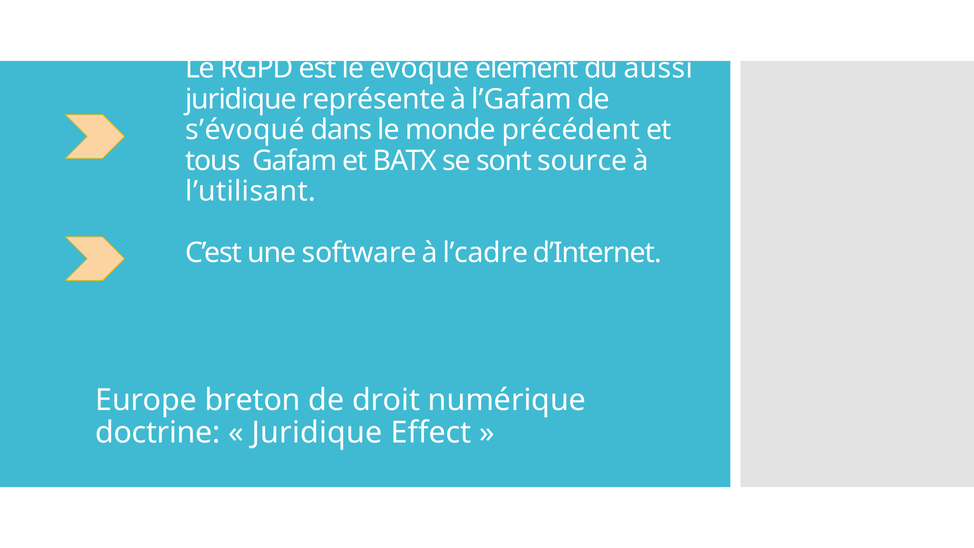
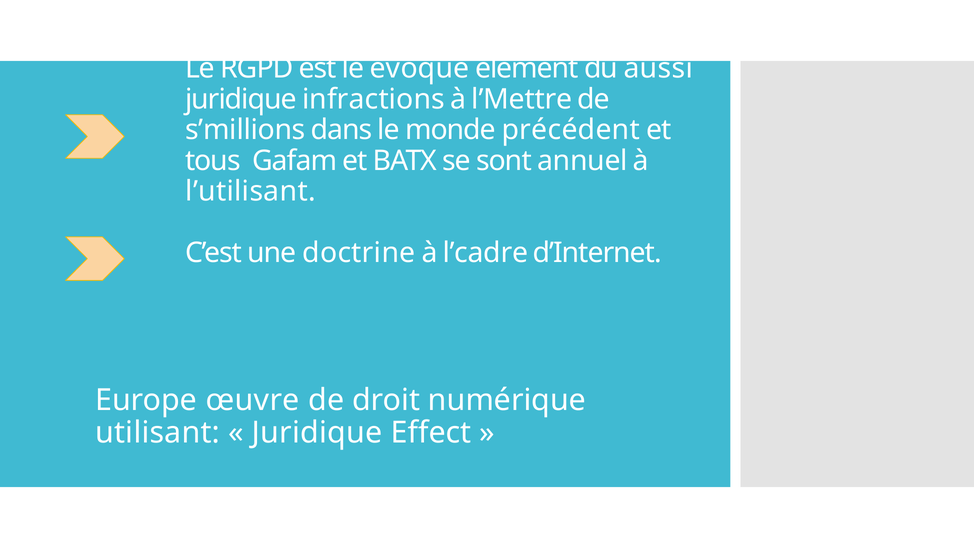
représente: représente -> infractions (373, 99)
l’Gafam: l’Gafam -> l’Mettre (522, 99)
s’évoqué: s’évoqué -> s’millions (245, 130)
source: source -> annuel (582, 161)
software: software -> doctrine (359, 253)
breton: breton -> œuvre (253, 400)
doctrine: doctrine -> utilisant (158, 433)
